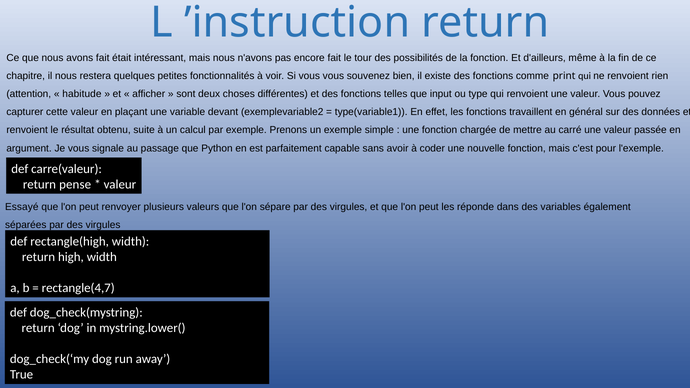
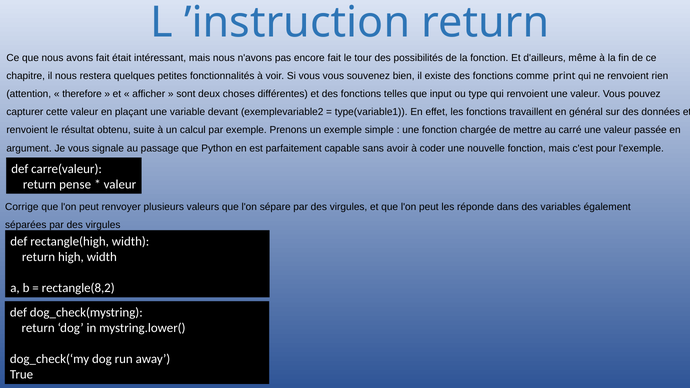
habitude: habitude -> therefore (82, 94)
Essayé: Essayé -> Corrige (22, 207)
rectangle(4,7: rectangle(4,7 -> rectangle(8,2 (78, 288)
